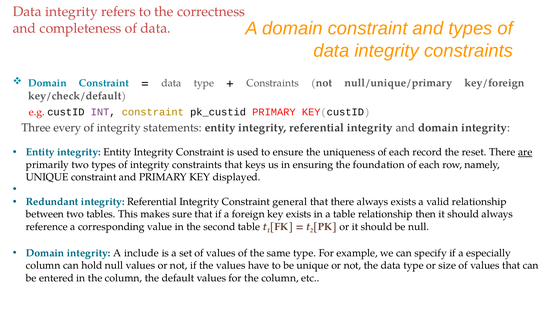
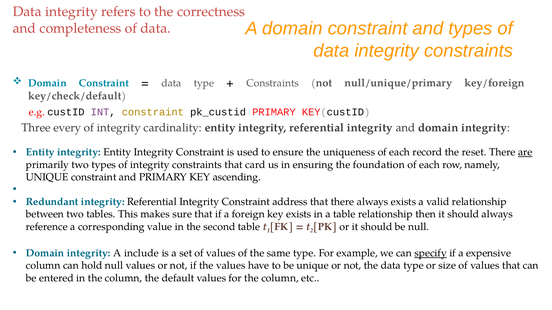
statements: statements -> cardinality (173, 128)
keys: keys -> card (255, 165)
displayed: displayed -> ascending (237, 177)
general: general -> address (290, 202)
specify underline: none -> present (431, 254)
especially: especially -> expensive (489, 254)
